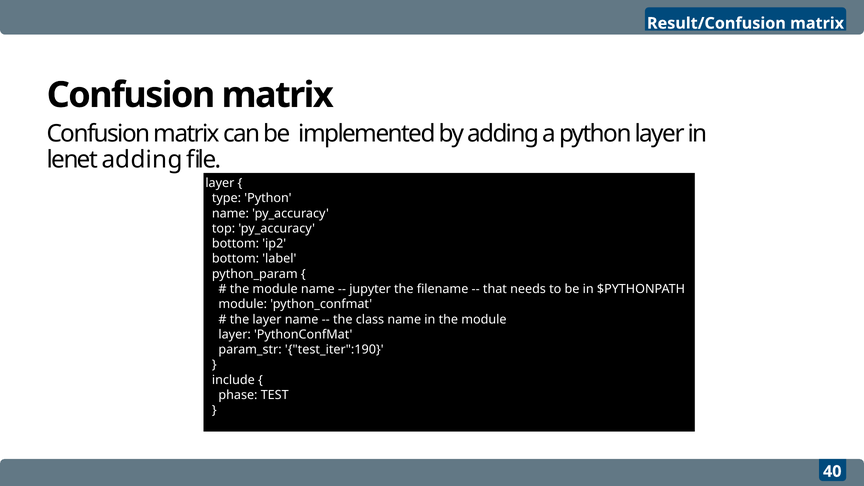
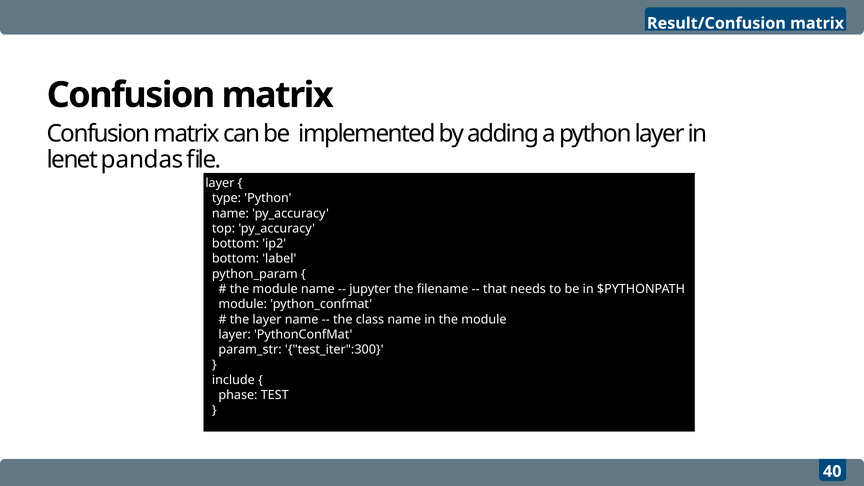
lenet adding: adding -> pandas (142, 160)
test_iter":190: test_iter":190 -> test_iter":300 (334, 350)
